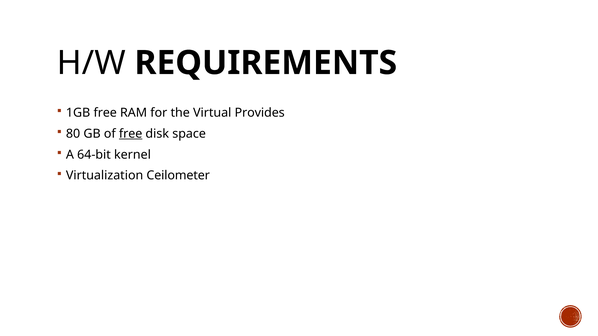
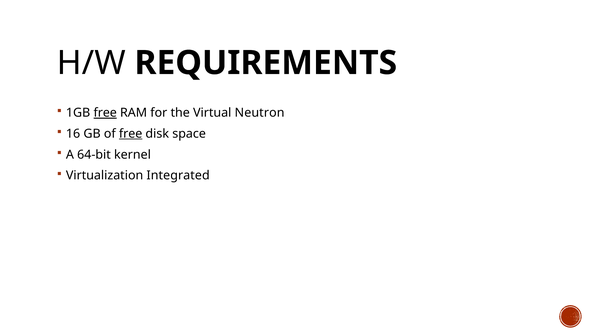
free underline: none -> present (105, 113)
Provides: Provides -> Neutron (260, 113)
80: 80 -> 16 (73, 134)
Ceilometer: Ceilometer -> Integrated (178, 176)
